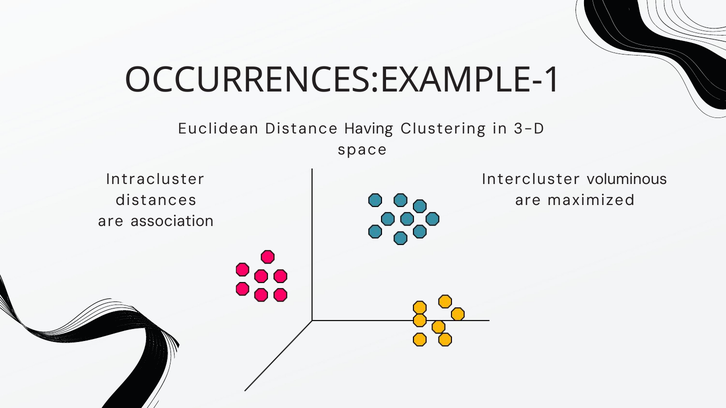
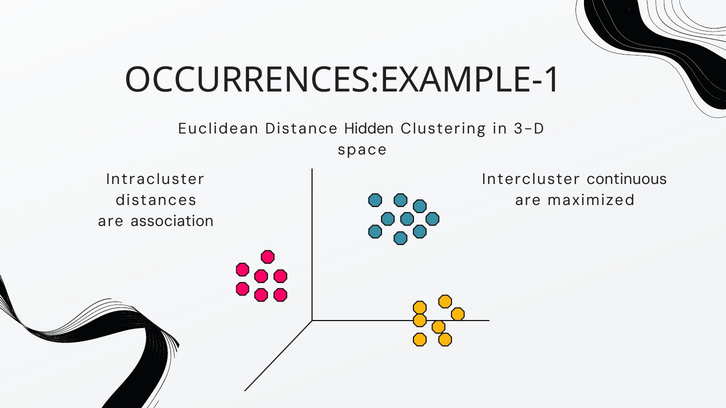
Having: Having -> Hidden (369, 129)
voluminous: voluminous -> continuous (627, 179)
